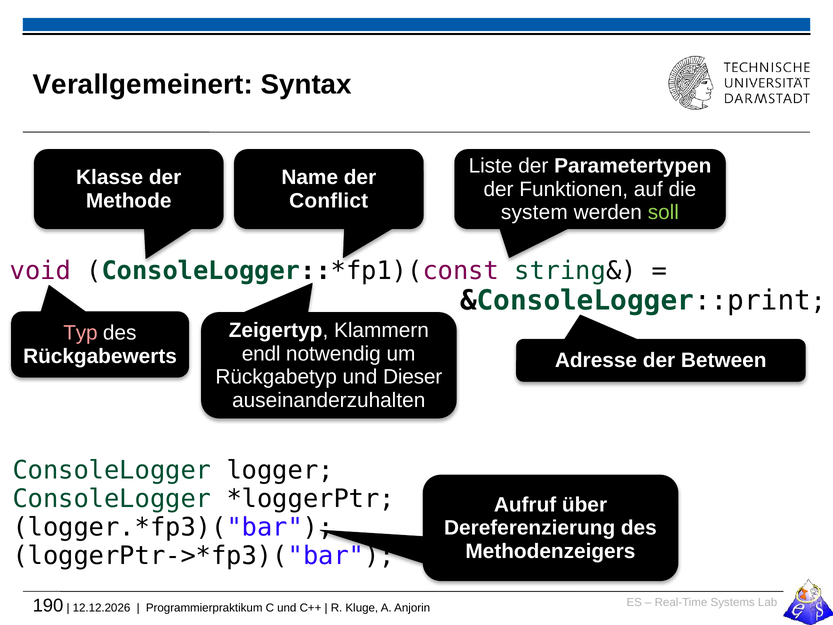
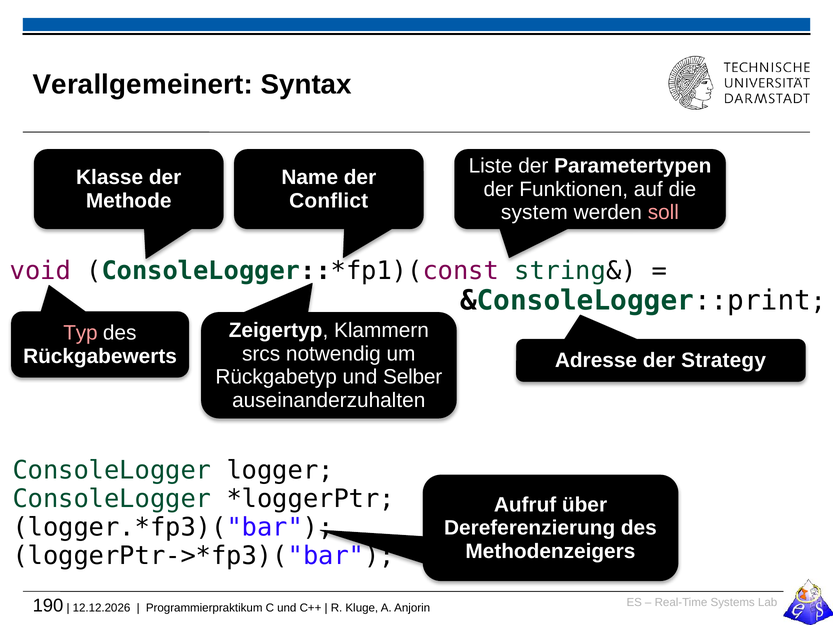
soll colour: light green -> pink (663, 212)
endl: endl -> srcs (261, 354)
Between: Between -> Strategy (724, 360)
Dieser: Dieser -> Selber (413, 377)
